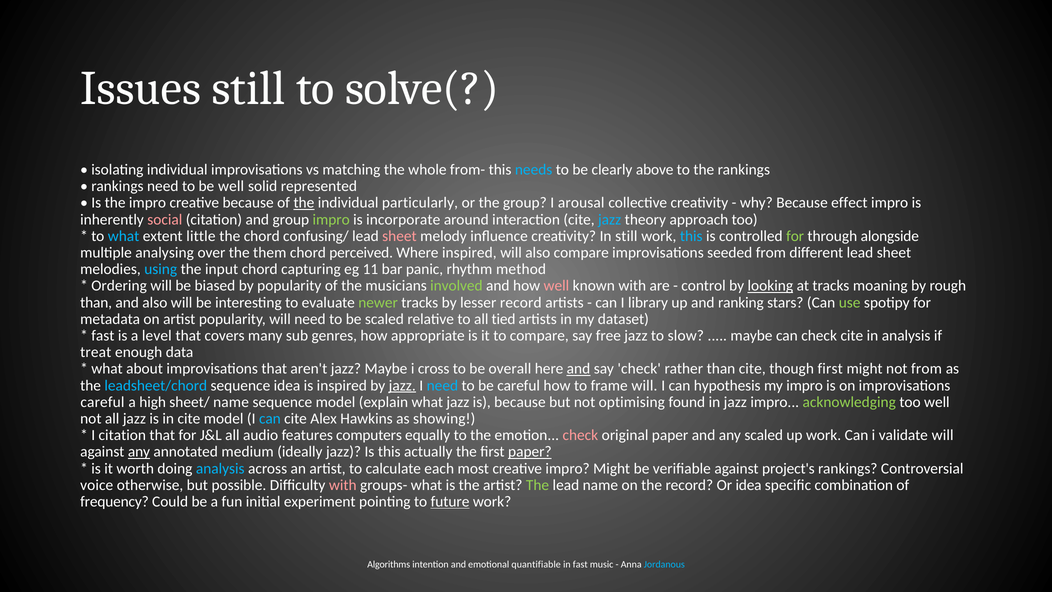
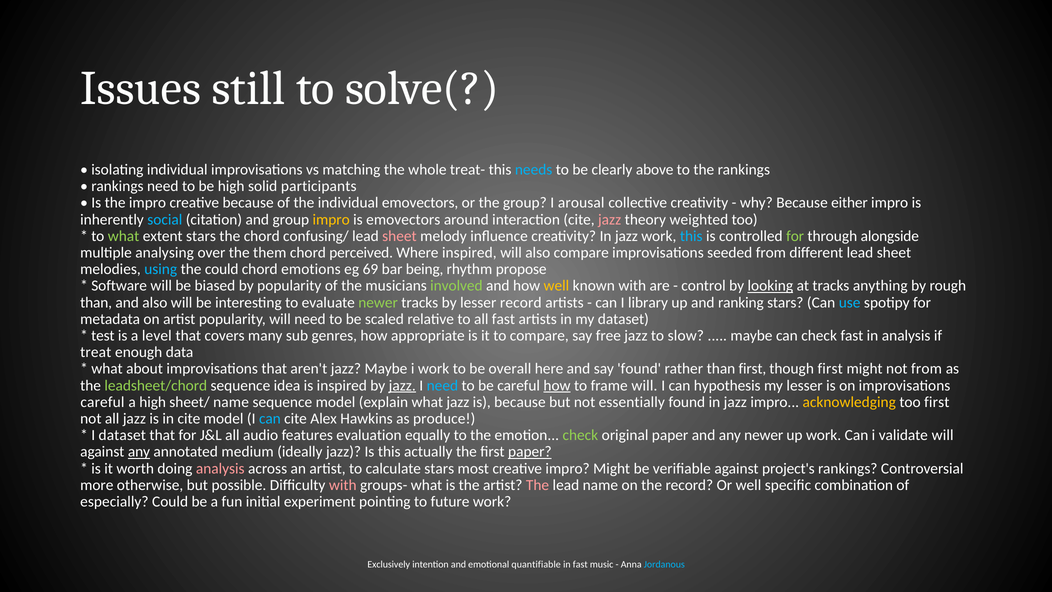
from-: from- -> treat- (468, 170)
be well: well -> high (231, 186)
represented: represented -> participants (319, 186)
the underline: present -> none (304, 203)
individual particularly: particularly -> emovectors (420, 203)
effect: effect -> either (849, 203)
social colour: pink -> light blue (165, 219)
impro colour: light green -> yellow (331, 219)
is incorporate: incorporate -> emovectors (403, 219)
jazz colour: light blue -> pink (610, 219)
approach: approach -> weighted (699, 219)
what colour: light blue -> light green (124, 236)
extent little: little -> stars (201, 236)
creativity In still: still -> jazz (626, 236)
the input: input -> could (222, 269)
capturing: capturing -> emotions (311, 269)
11: 11 -> 69 (370, 269)
panic: panic -> being (425, 269)
method: method -> propose (521, 269)
Ordering: Ordering -> Software (119, 286)
well colour: pink -> yellow (556, 286)
moaning: moaning -> anything (880, 286)
use colour: light green -> light blue (850, 302)
all tied: tied -> fast (503, 319)
fast: fast -> test (103, 336)
check cite: cite -> fast (852, 336)
i cross: cross -> work (434, 369)
and underline: present -> none (578, 369)
say check: check -> found (639, 369)
than cite: cite -> first (752, 369)
leadsheet/chord colour: light blue -> light green (156, 385)
how underline: none -> present (557, 385)
my impro: impro -> lesser (805, 385)
optimising: optimising -> essentially (632, 402)
acknowledging colour: light green -> yellow (849, 402)
too well: well -> first (937, 402)
showing: showing -> produce (444, 418)
I citation: citation -> dataset (122, 435)
computers: computers -> evaluation (369, 435)
check colour: pink -> light green (580, 435)
any scaled: scaled -> newer (764, 435)
analysis colour: light blue -> pink (220, 468)
calculate each: each -> stars (439, 468)
voice: voice -> more (97, 485)
The colour: light green -> pink (538, 485)
Or idea: idea -> well (748, 485)
frequency: frequency -> especially (114, 501)
future underline: present -> none (450, 501)
Algorithms: Algorithms -> Exclusively (389, 564)
